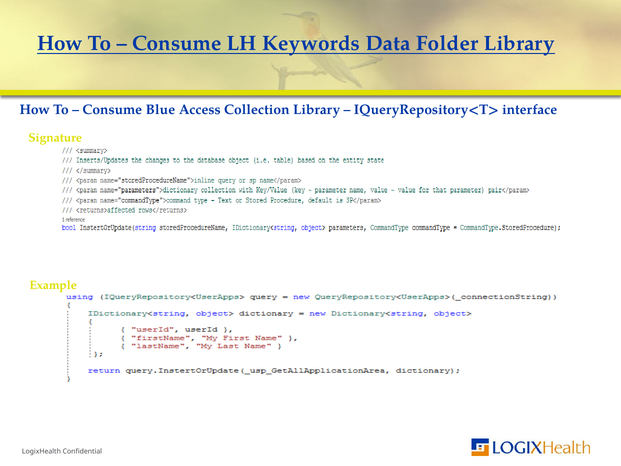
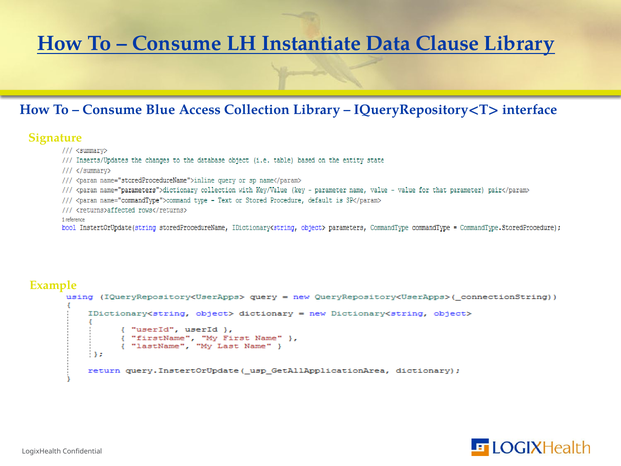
Keywords: Keywords -> Instantiate (311, 44)
Folder: Folder -> Clause (447, 44)
